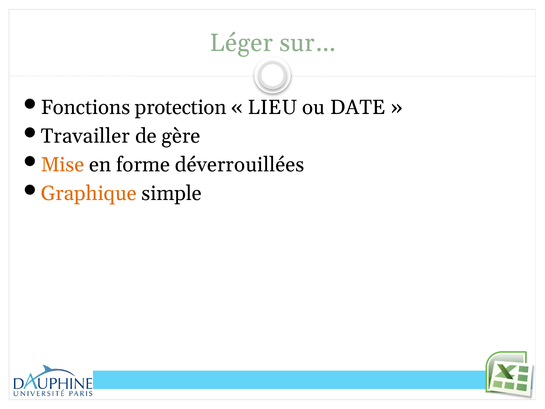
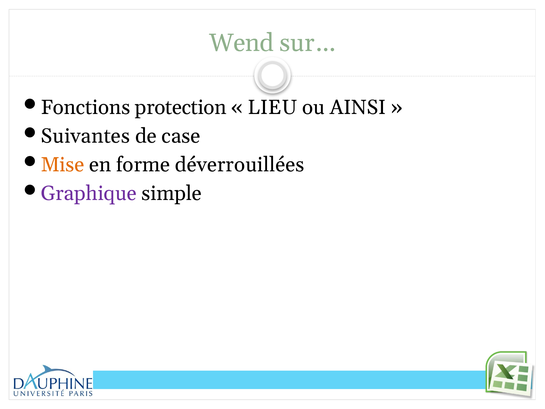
Léger: Léger -> Wend (242, 43)
DATE: DATE -> AINSI (358, 107)
Travailler: Travailler -> Suivantes (85, 136)
gère: gère -> case (181, 136)
Graphique colour: orange -> purple (89, 193)
